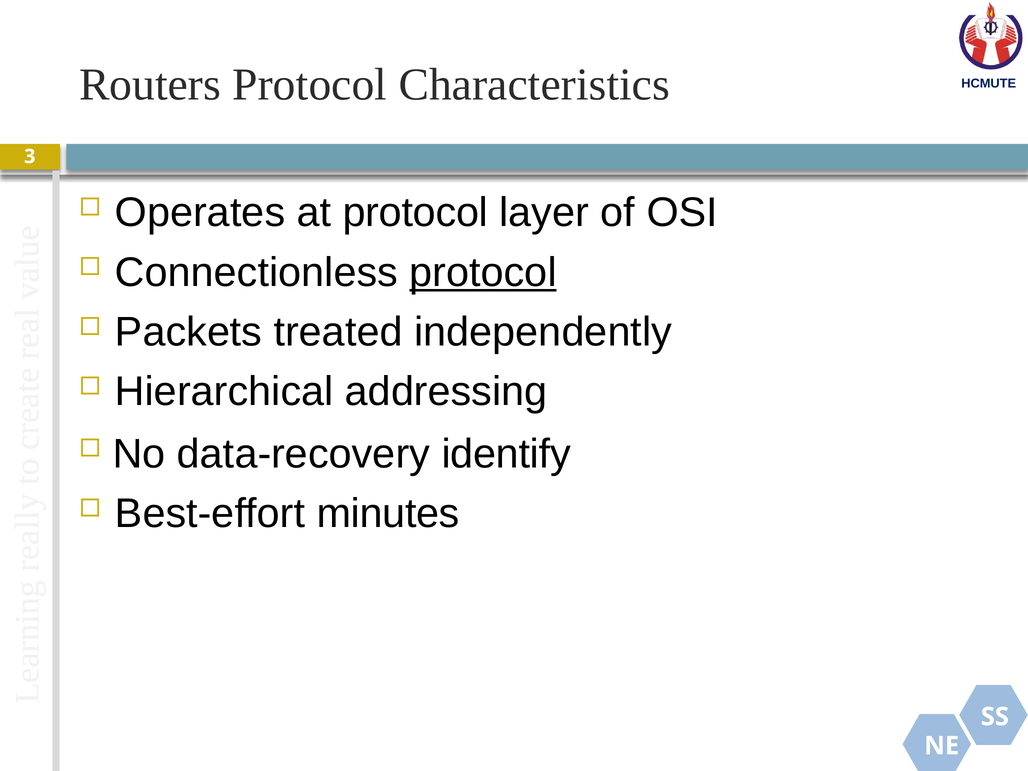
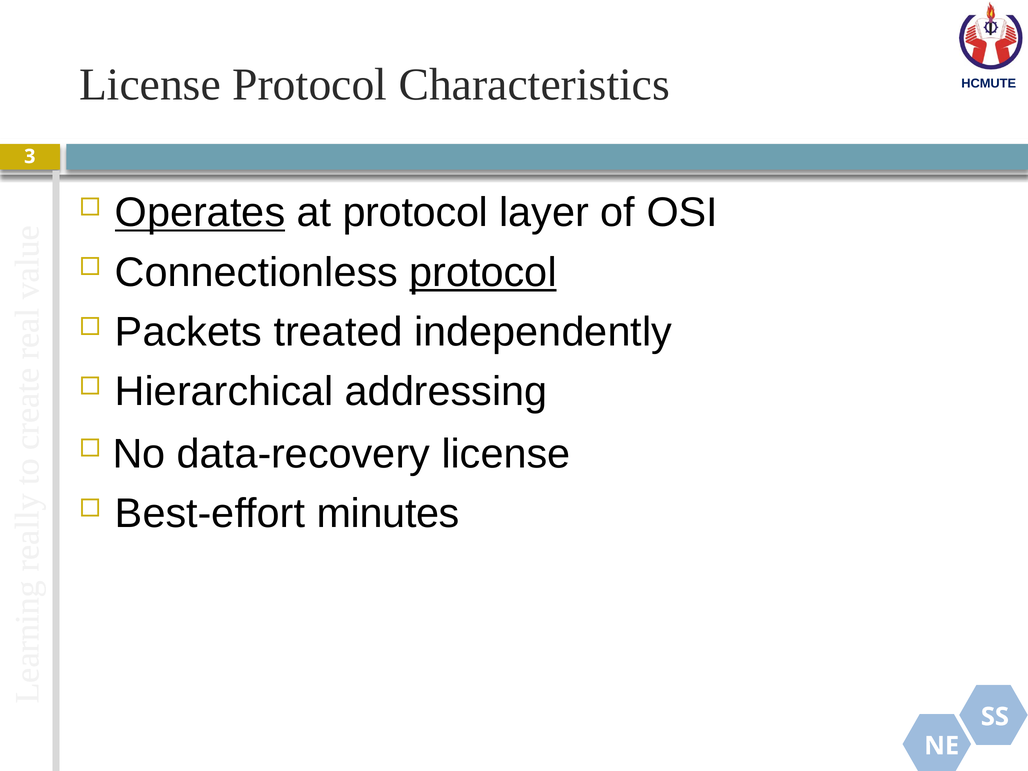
Routers: Routers -> License (150, 85)
Operates underline: none -> present (200, 213)
data-recovery identify: identify -> license (506, 454)
